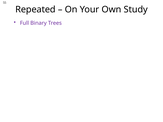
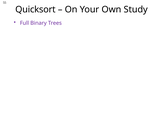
Repeated: Repeated -> Quicksort (35, 9)
